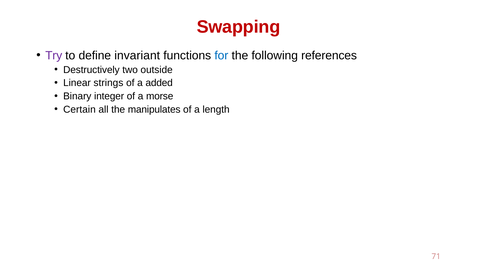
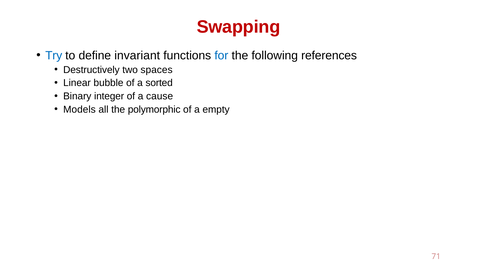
Try colour: purple -> blue (54, 55)
outside: outside -> spaces (157, 70)
strings: strings -> bubble (108, 83)
added: added -> sorted (159, 83)
morse: morse -> cause (160, 96)
Certain: Certain -> Models (79, 109)
manipulates: manipulates -> polymorphic (154, 109)
length: length -> empty (216, 109)
